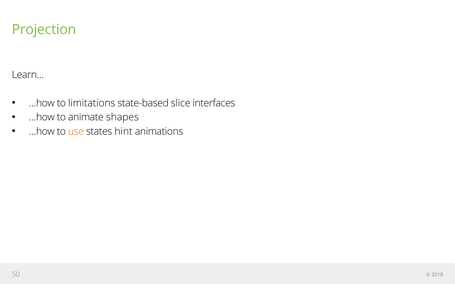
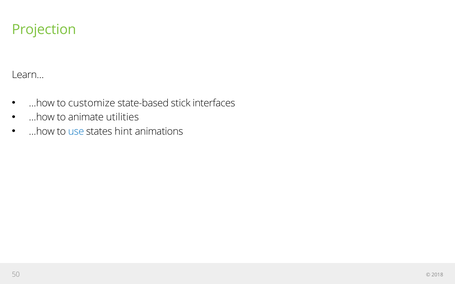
limitations: limitations -> customize (92, 103)
slice: slice -> stick (181, 103)
shapes: shapes -> utilities (122, 117)
use colour: orange -> blue (76, 132)
